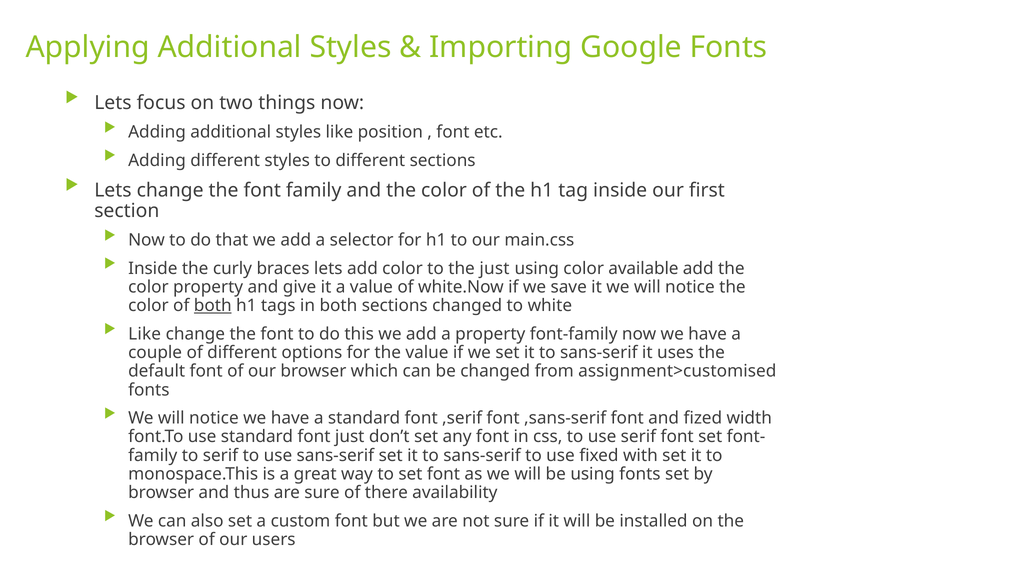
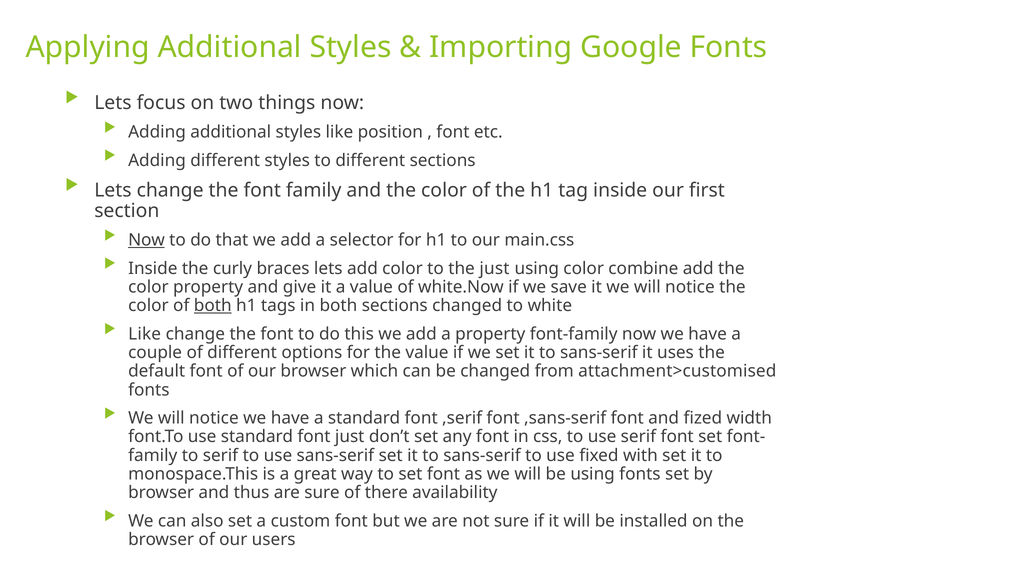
Now underline: none -> present (147, 240)
available: available -> combine (643, 268)
assignment>customised: assignment>customised -> attachment>customised (677, 371)
